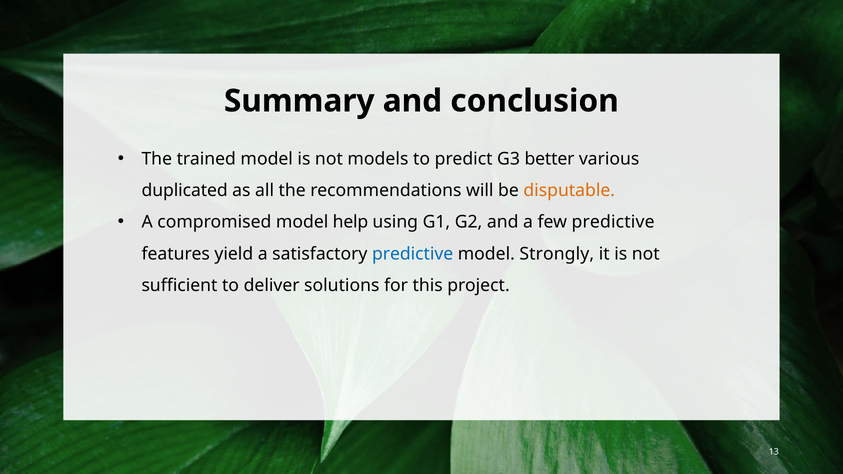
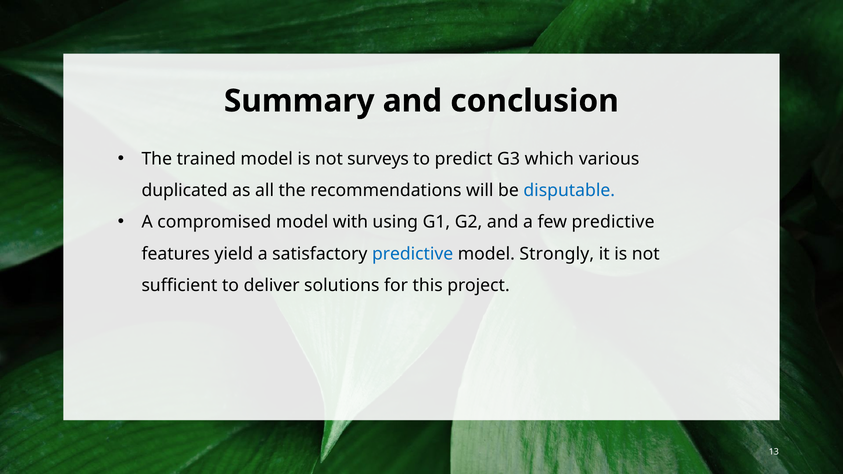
models: models -> surveys (378, 159)
better: better -> which (549, 159)
disputable colour: orange -> blue (569, 191)
help: help -> with (350, 222)
